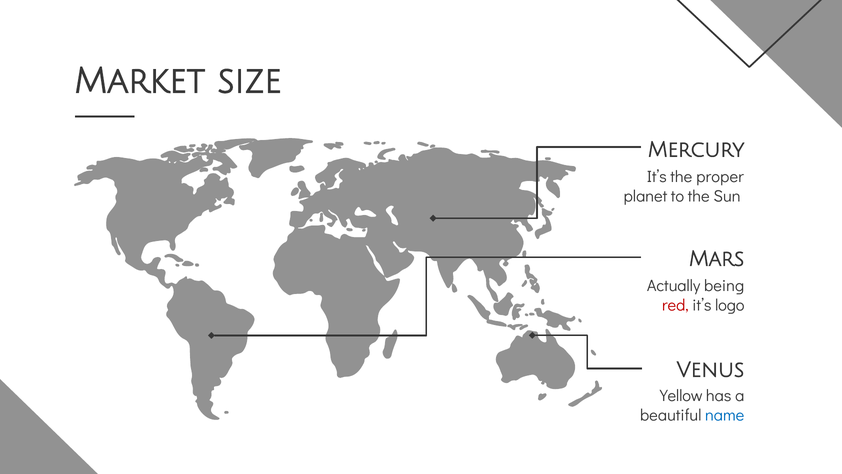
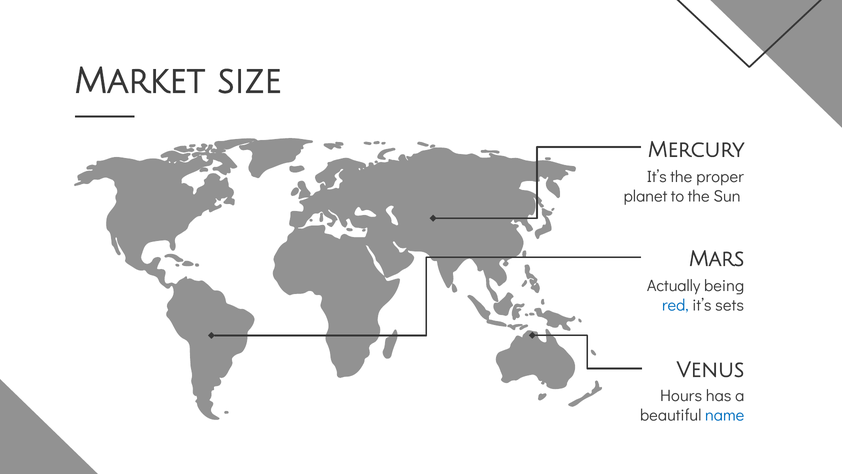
red colour: red -> blue (675, 305)
logo: logo -> sets (730, 305)
Yellow: Yellow -> Hours (681, 396)
